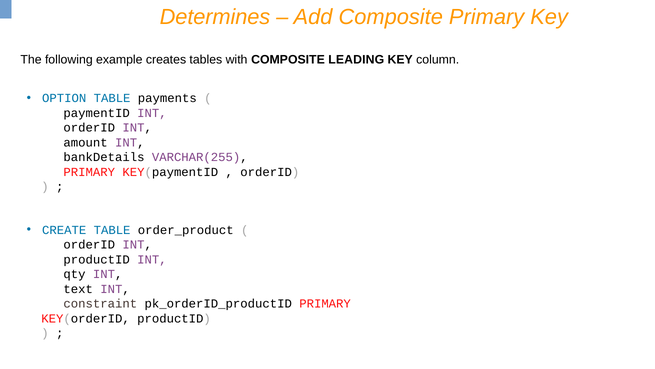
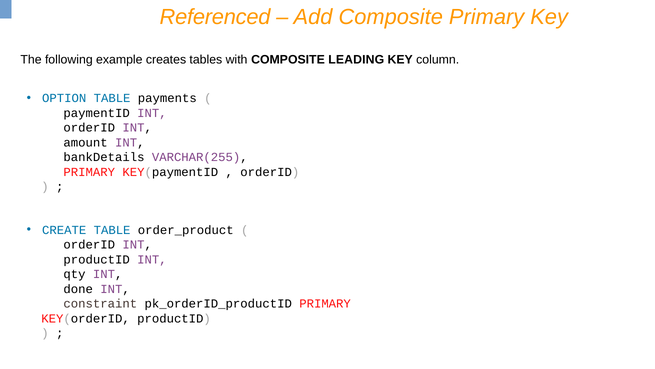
Determines: Determines -> Referenced (215, 17)
text: text -> done (78, 289)
